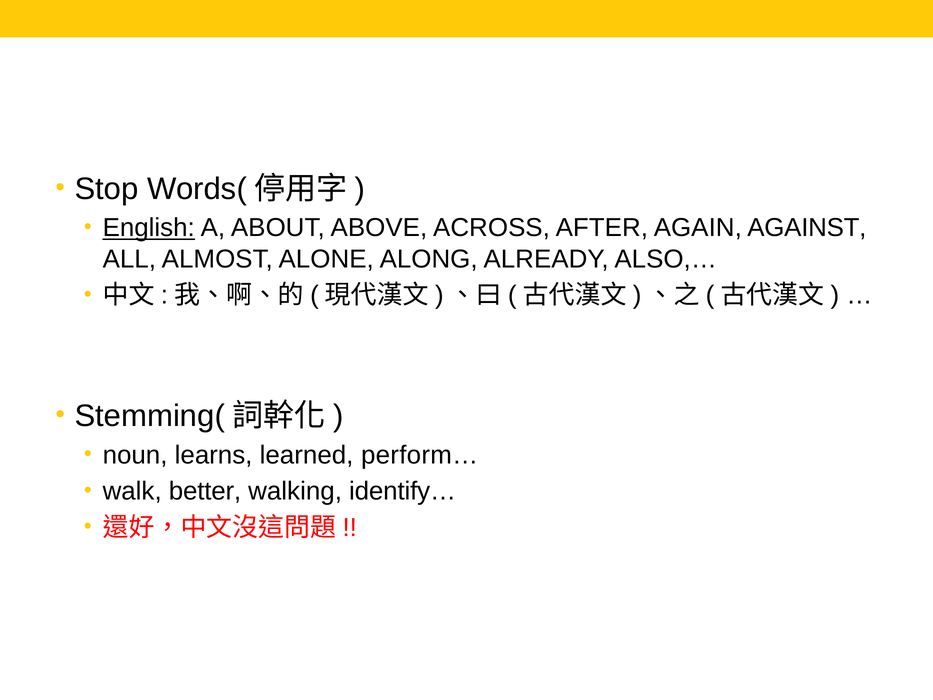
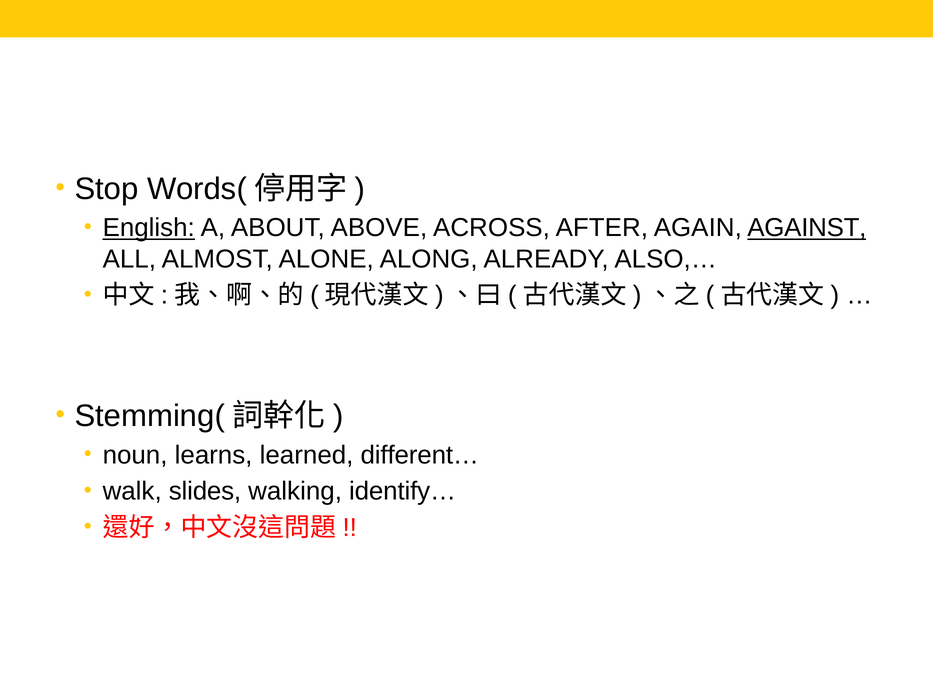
AGAINST underline: none -> present (807, 228)
perform…: perform… -> different… (420, 455)
better: better -> slides (205, 491)
